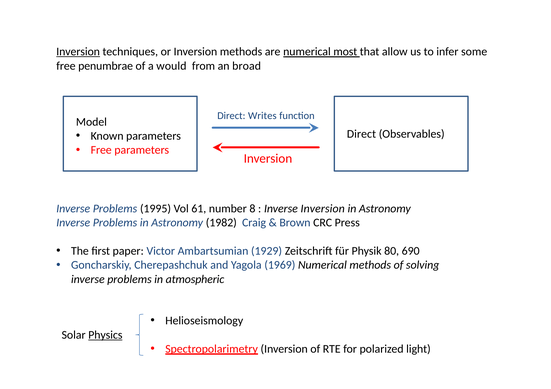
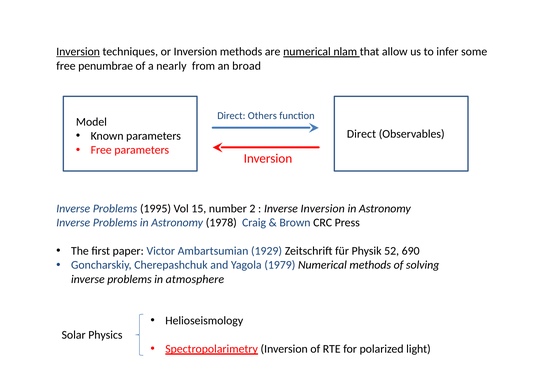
most: most -> nlam (345, 52)
would: would -> nearly (171, 66)
Writes: Writes -> Others (262, 116)
61: 61 -> 15 (199, 209)
8: 8 -> 2 (252, 209)
1982: 1982 -> 1978 (221, 223)
80: 80 -> 52 (392, 251)
1969: 1969 -> 1979 (280, 265)
atmospheric: atmospheric -> atmosphere (195, 279)
Physics underline: present -> none (105, 335)
